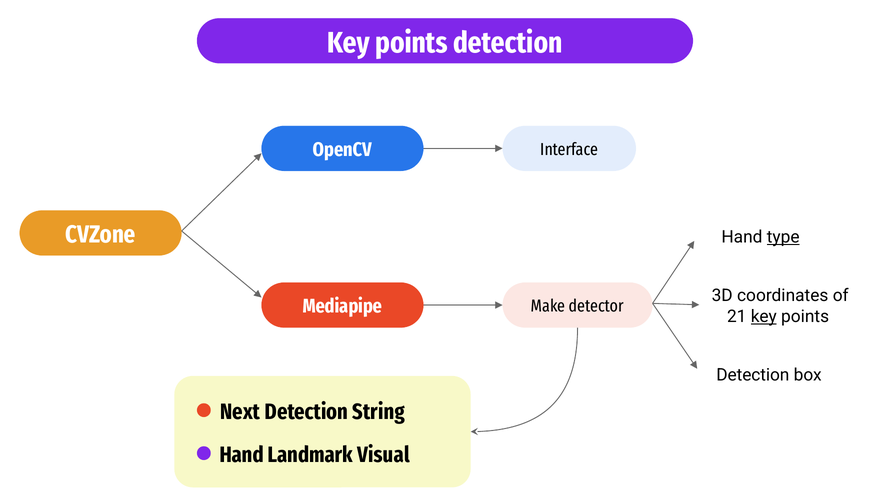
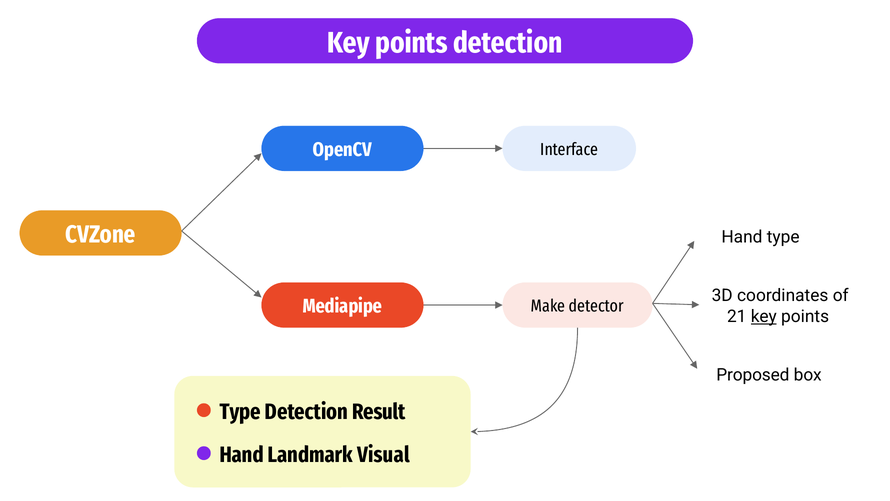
type underline: present -> none (783, 237)
Detection: Detection -> Proposed (753, 375)
Next: Next -> Type (240, 411)
String: String -> Result (379, 411)
